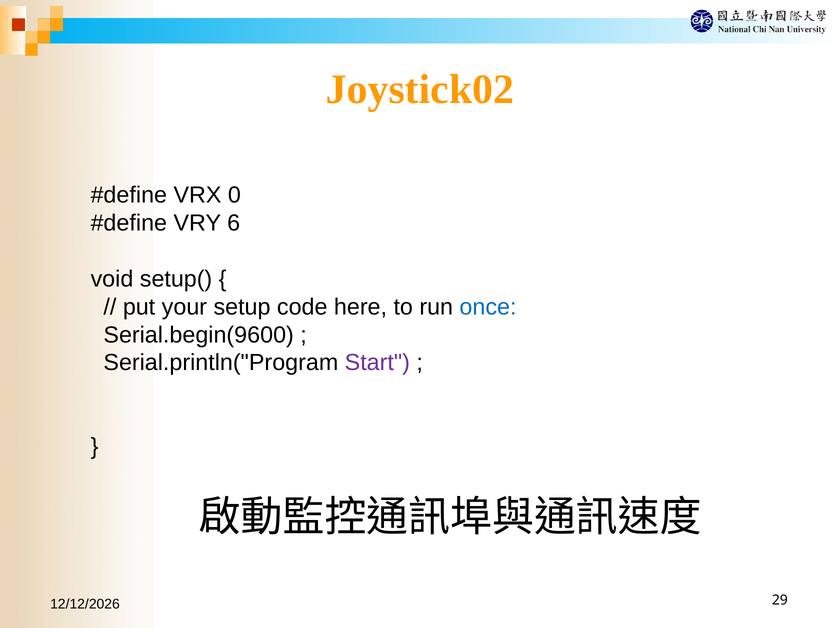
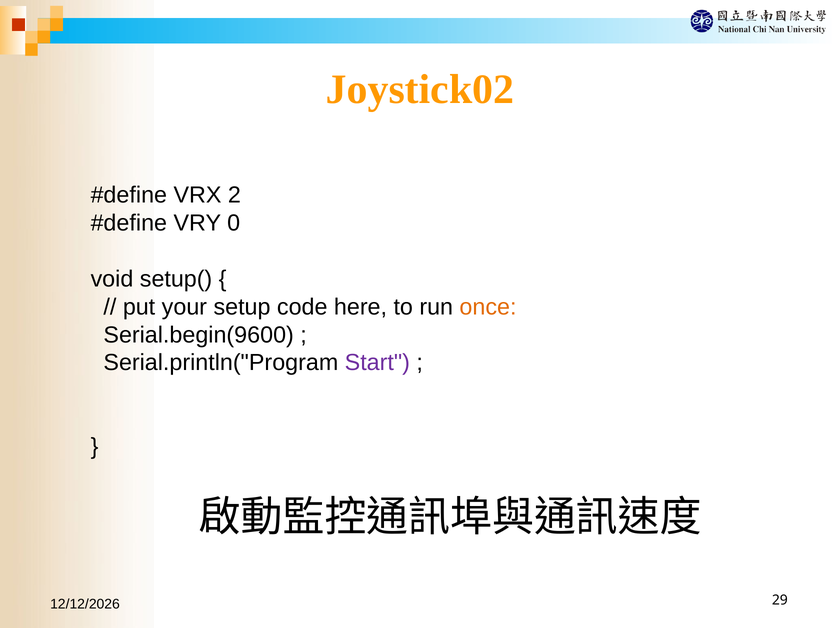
0: 0 -> 2 (234, 195)
6: 6 -> 0 (234, 223)
once colour: blue -> orange (488, 307)
